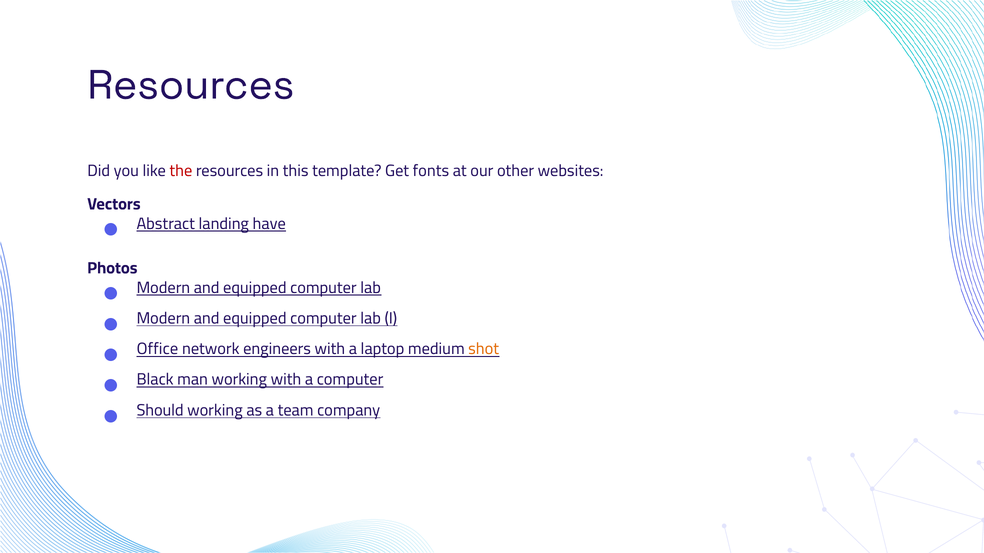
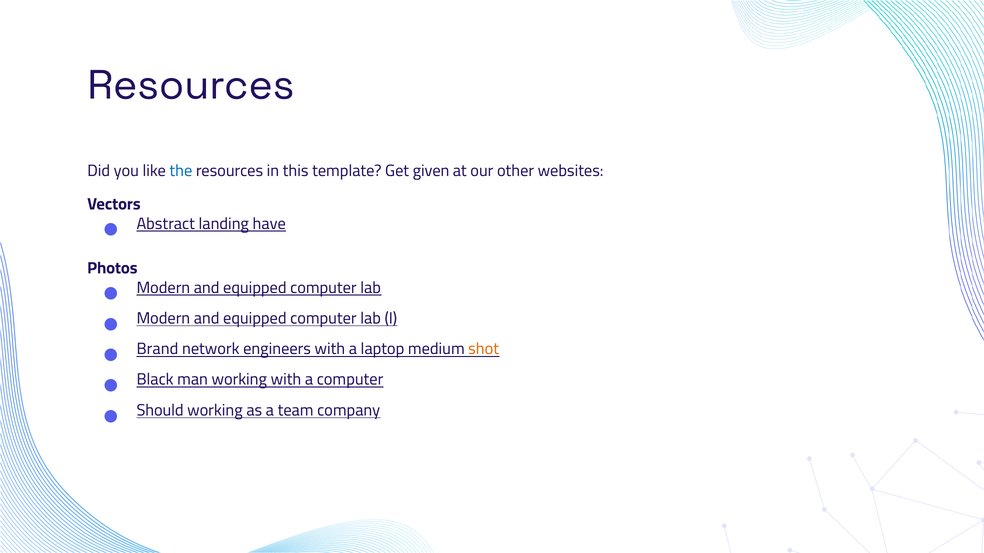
the colour: red -> blue (181, 171)
fonts: fonts -> given (431, 171)
Office: Office -> Brand (157, 349)
